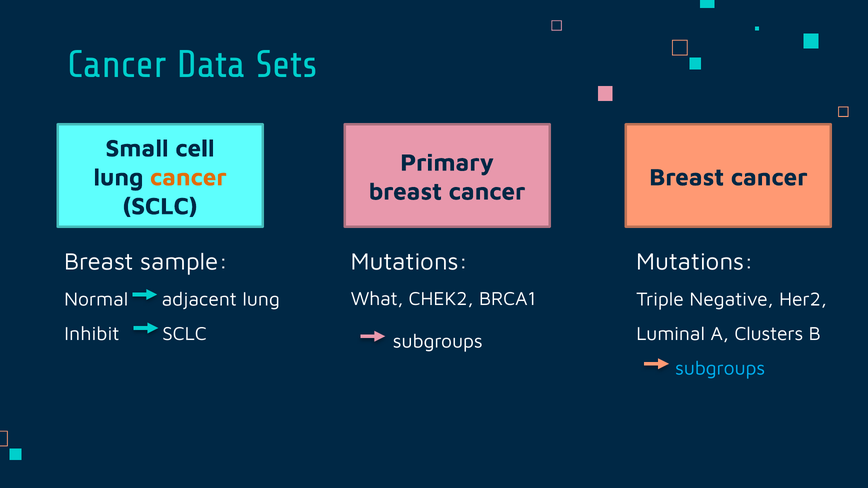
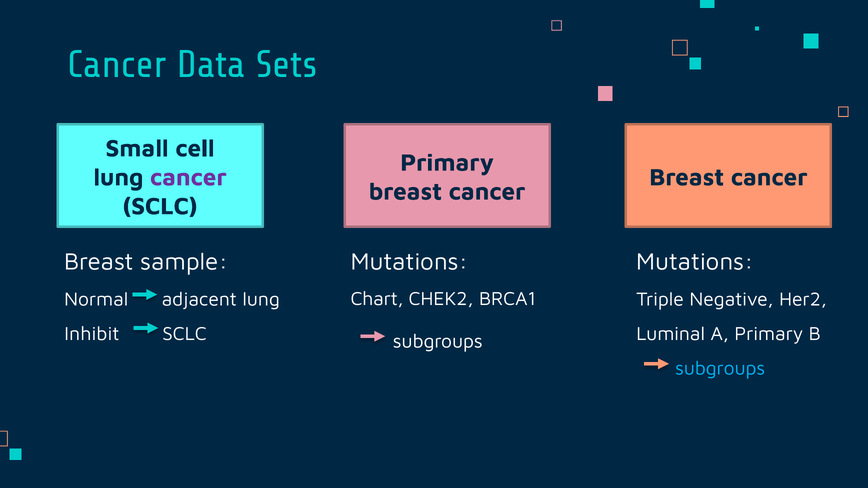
cancer colour: orange -> purple (188, 177)
What: What -> Chart (377, 299)
A Clusters: Clusters -> Primary (769, 334)
